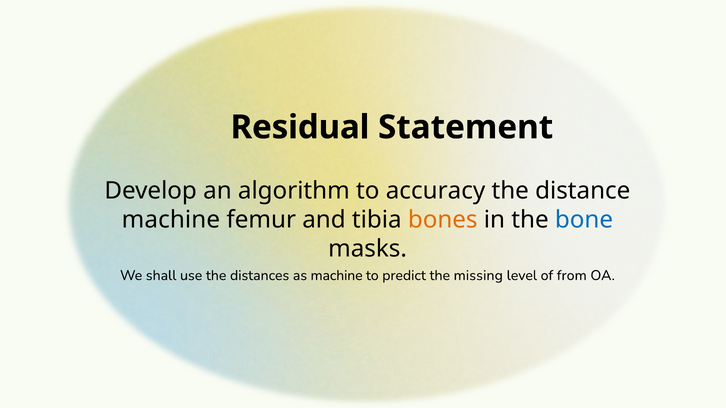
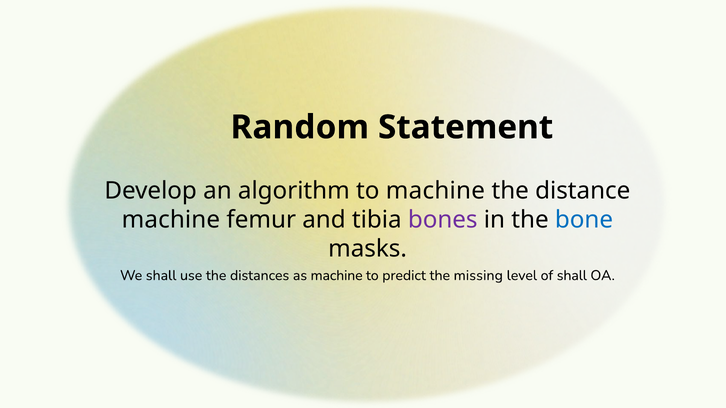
Residual: Residual -> Random (300, 127)
to accuracy: accuracy -> machine (435, 191)
bones colour: orange -> purple (443, 220)
of from: from -> shall (572, 276)
